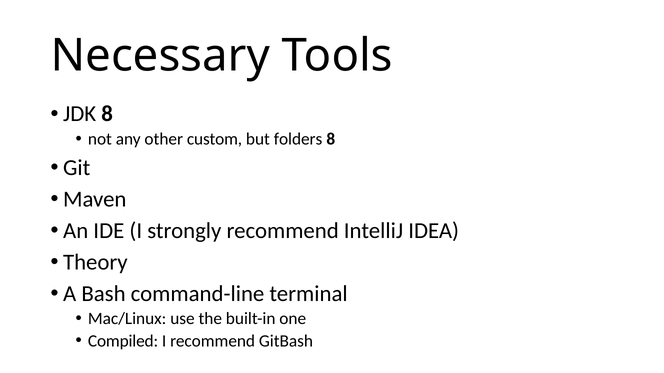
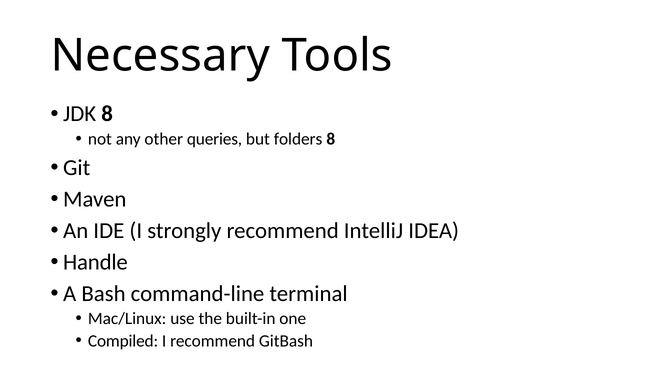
custom: custom -> queries (215, 139)
Theory: Theory -> Handle (95, 262)
